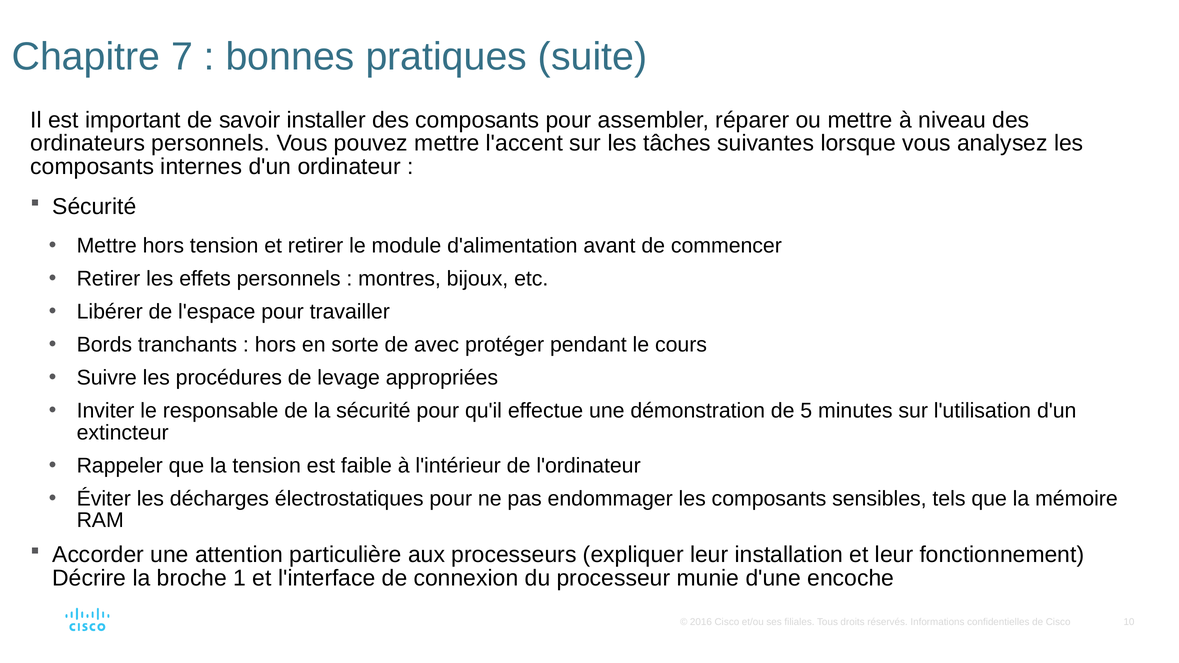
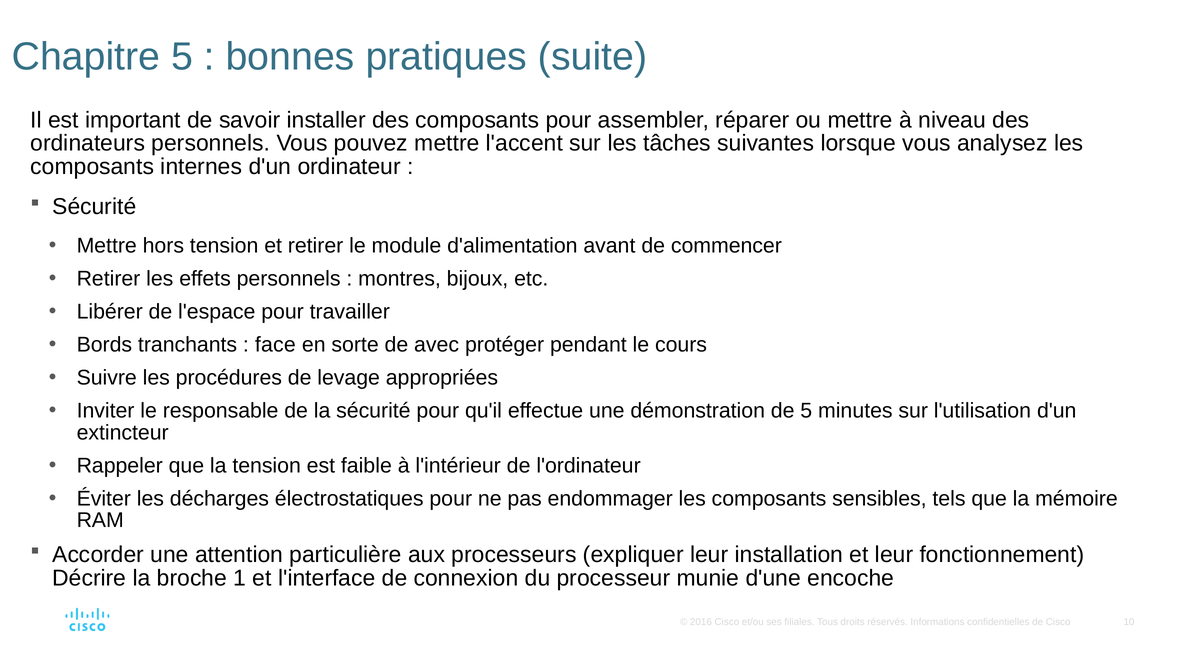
Chapitre 7: 7 -> 5 (182, 57)
hors: hors -> face (275, 345)
